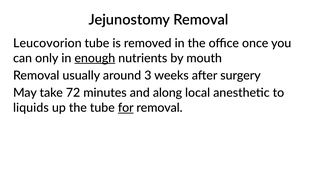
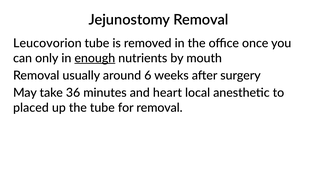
3: 3 -> 6 (148, 75)
72: 72 -> 36 (73, 93)
along: along -> heart (167, 93)
liquids: liquids -> placed (31, 108)
for underline: present -> none (126, 108)
